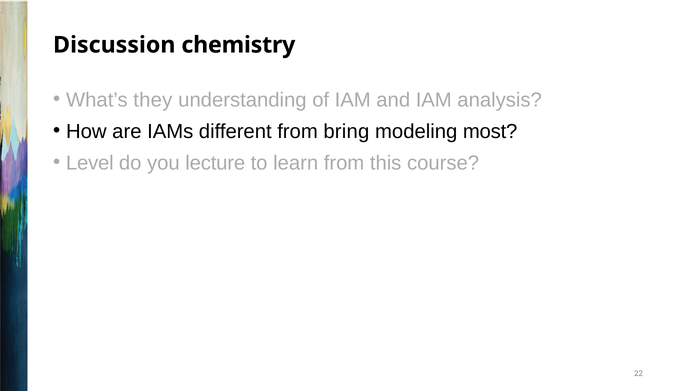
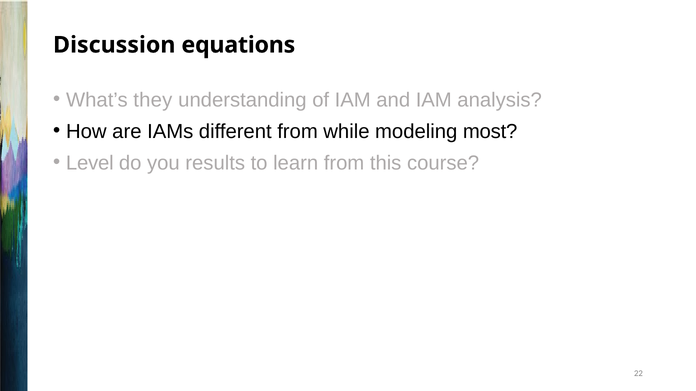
chemistry: chemistry -> equations (238, 45)
bring: bring -> while (346, 132)
lecture: lecture -> results (215, 163)
